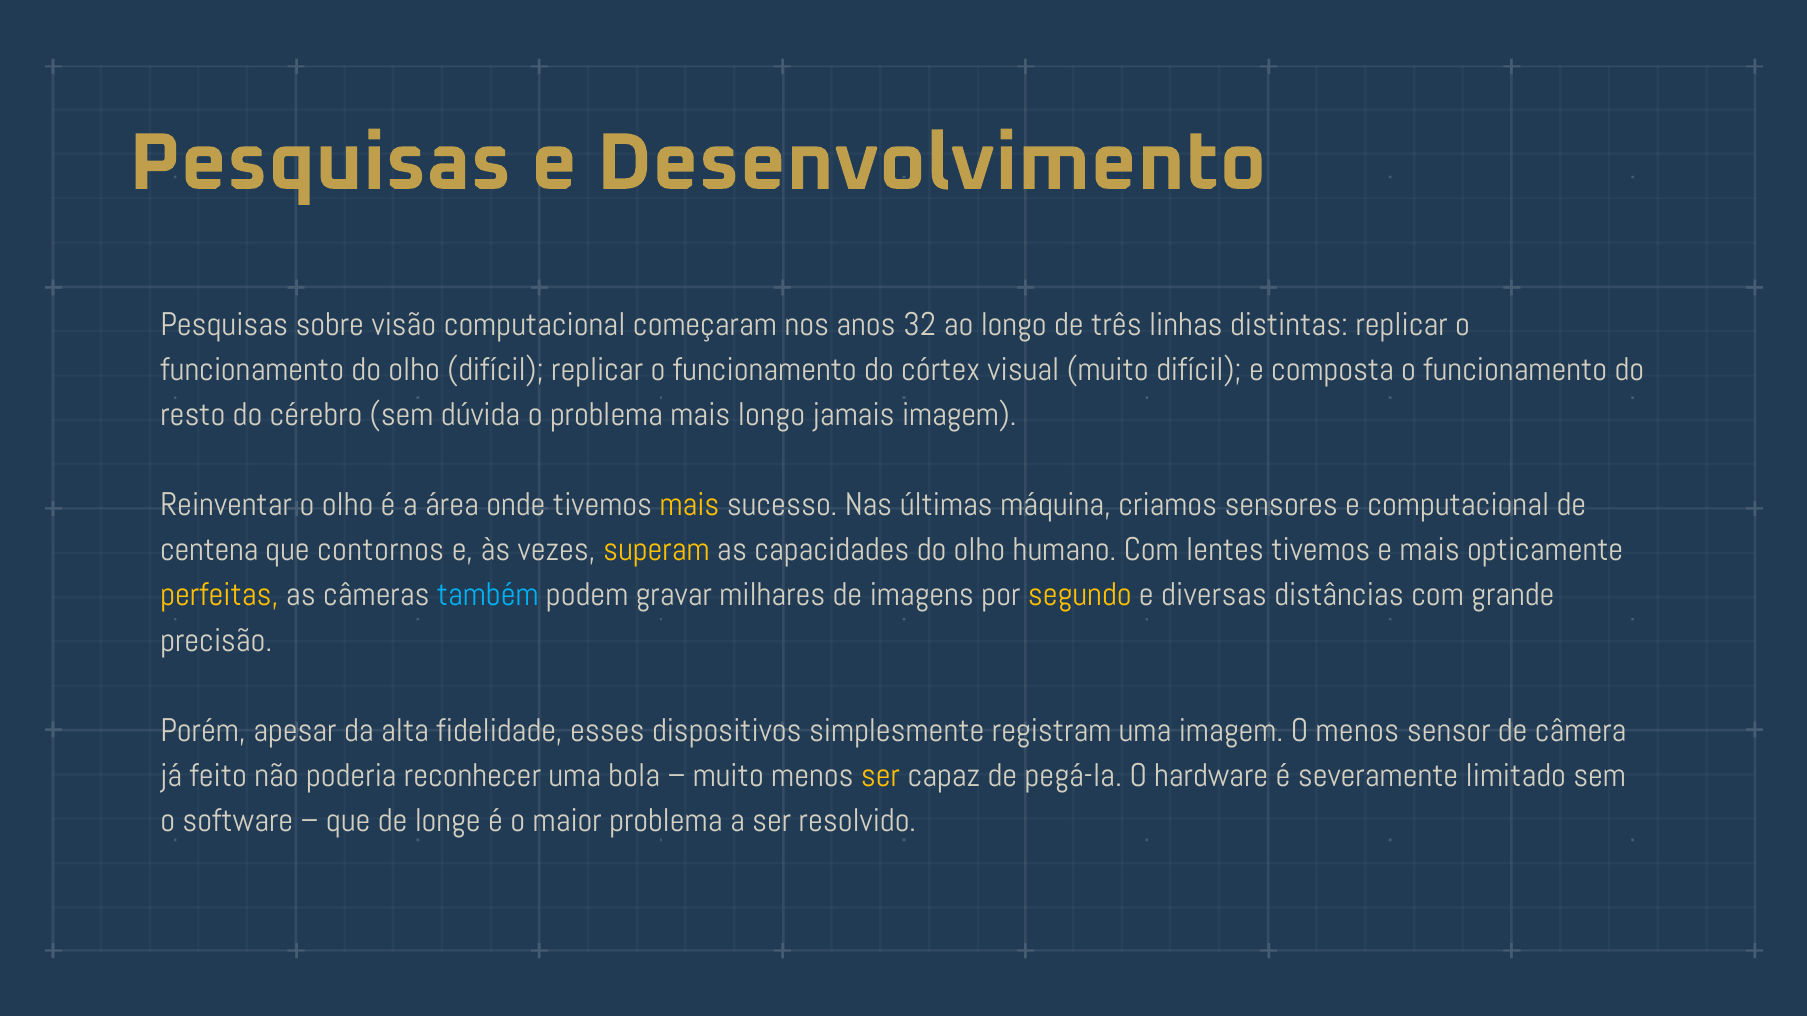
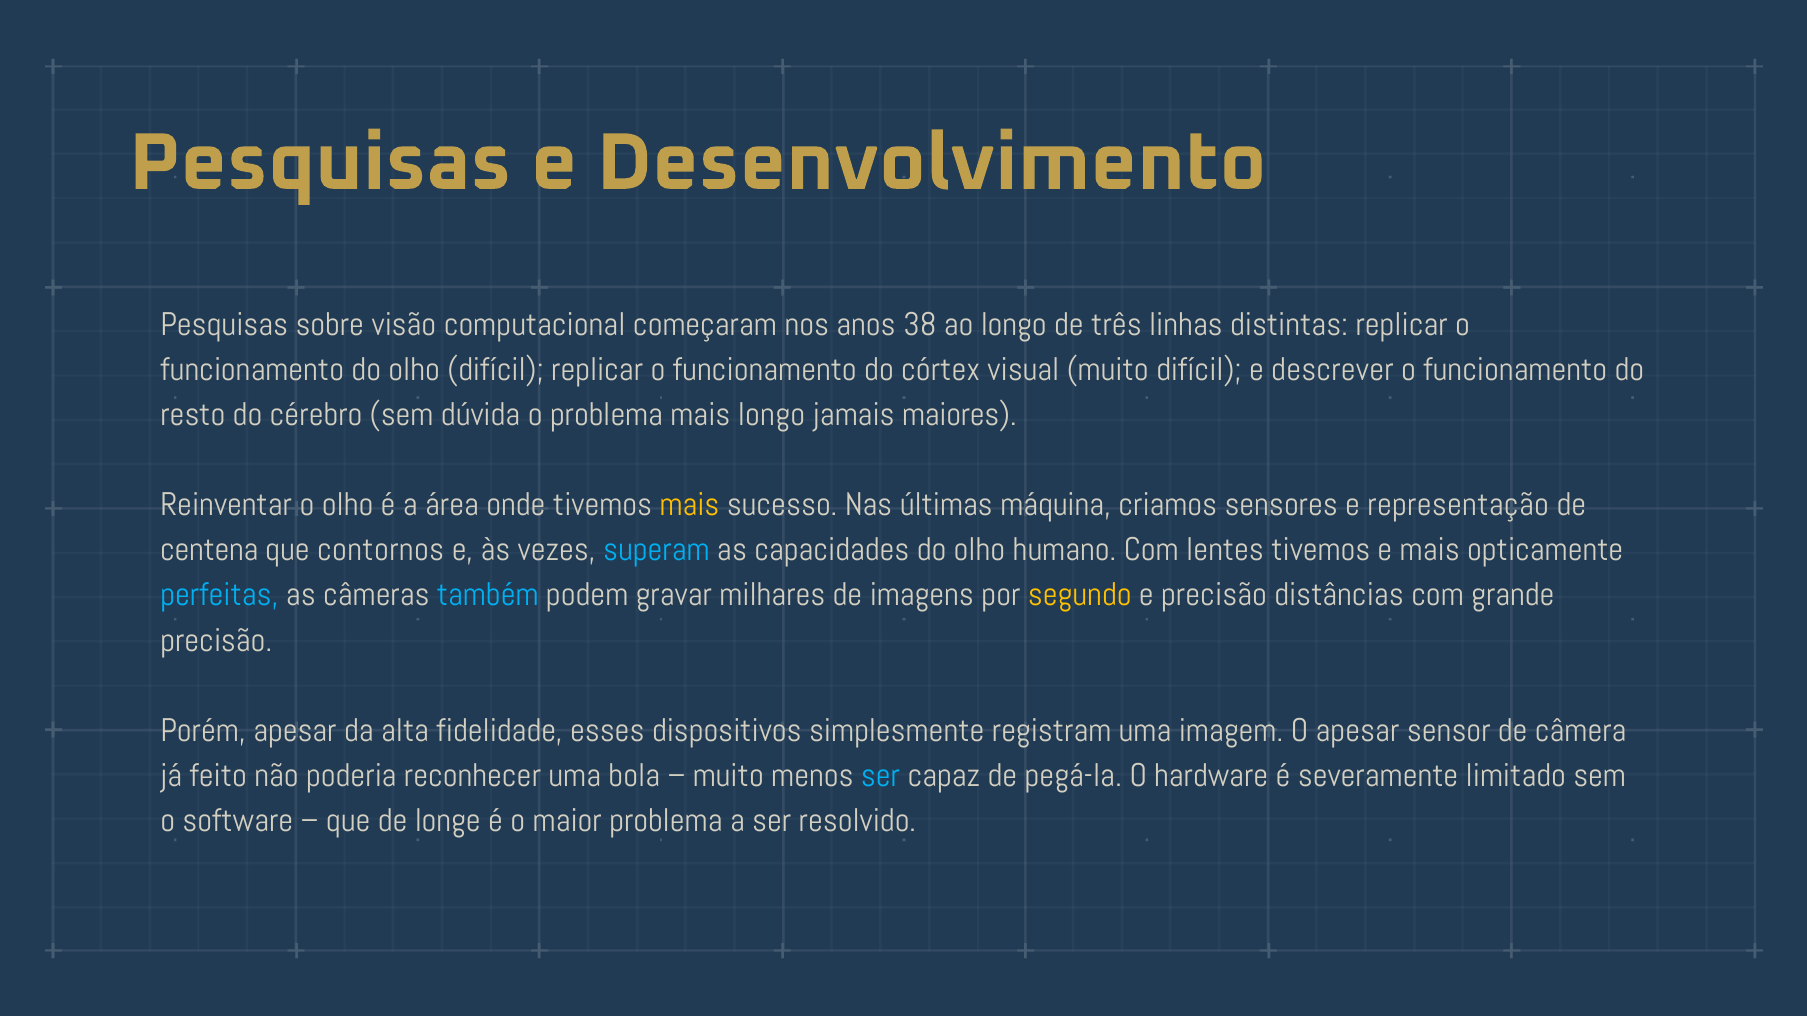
32: 32 -> 38 (920, 325)
composta: composta -> descrever (1332, 370)
jamais imagem: imagem -> maiores (959, 415)
e computacional: computacional -> representação (1458, 505)
superam colour: yellow -> light blue (656, 550)
perfeitas colour: yellow -> light blue (219, 595)
e diversas: diversas -> precisão (1214, 595)
O menos: menos -> apesar (1358, 731)
ser colour: yellow -> light blue (880, 776)
